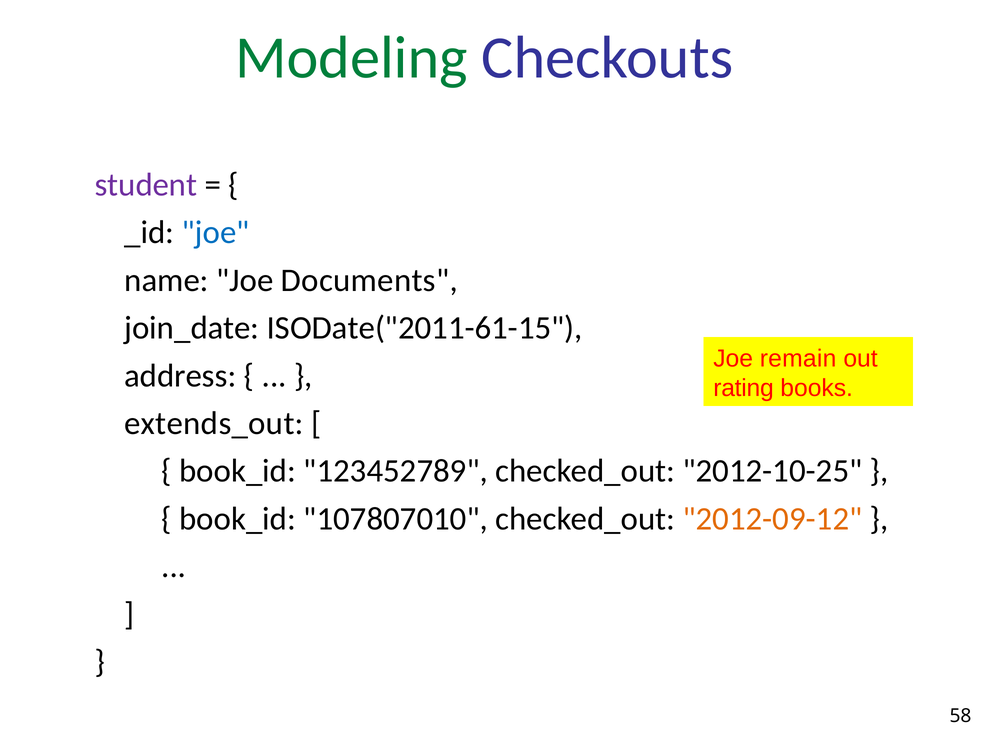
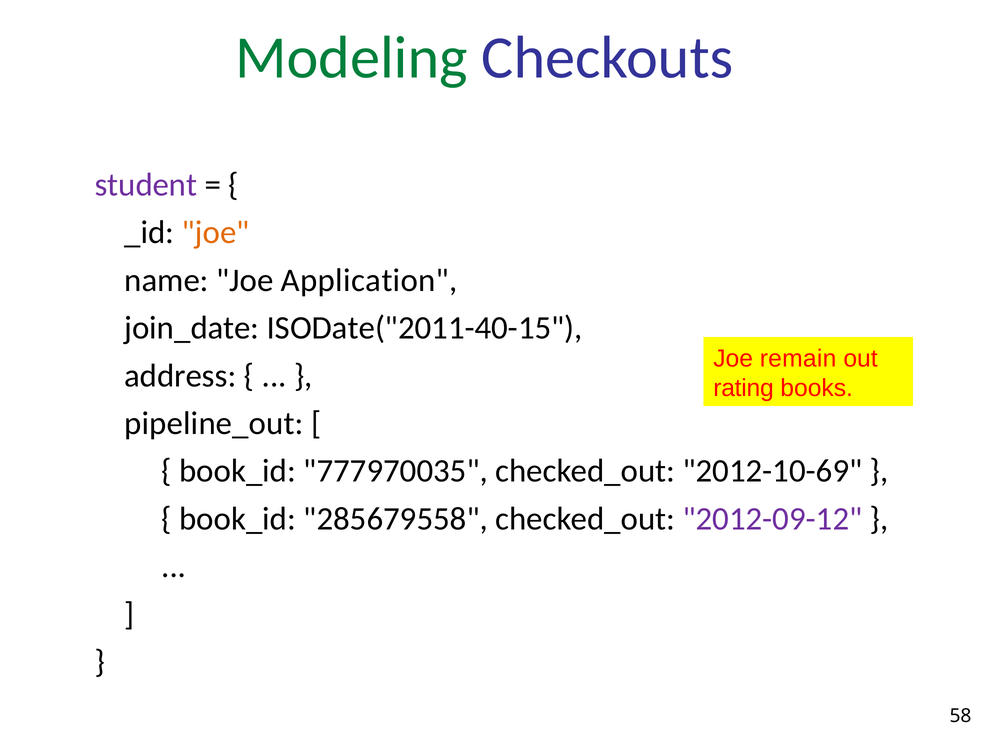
joe colour: blue -> orange (216, 233)
Documents: Documents -> Application (369, 280)
ISODate("2011-61-15: ISODate("2011-61-15 -> ISODate("2011-40-15 (425, 328)
extends_out: extends_out -> pipeline_out (214, 424)
123452789: 123452789 -> 777970035 (396, 471)
2012-10-25: 2012-10-25 -> 2012-10-69 (772, 471)
107807010: 107807010 -> 285679558 (396, 519)
2012-09-12 colour: orange -> purple (772, 519)
